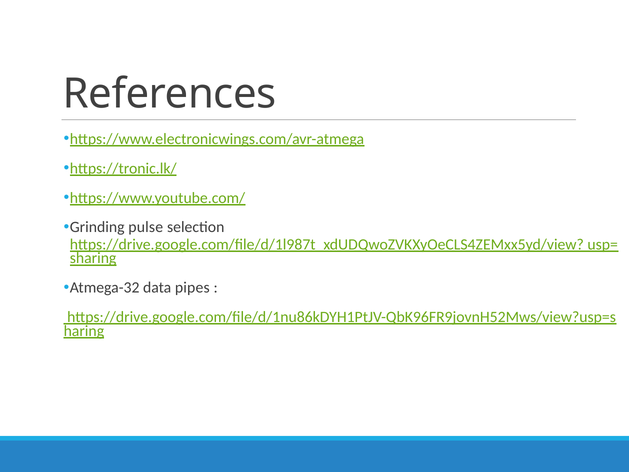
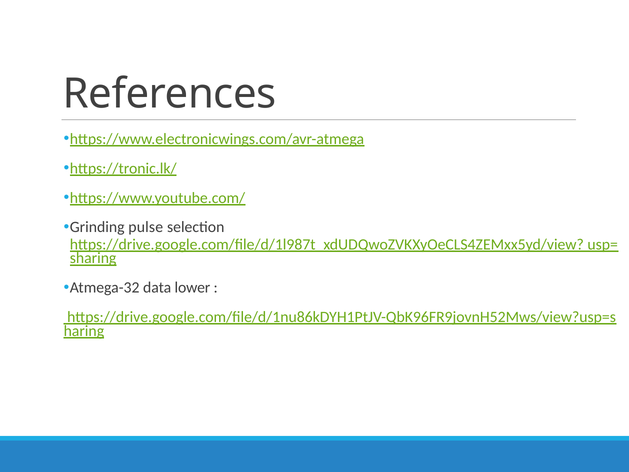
pipes: pipes -> lower (192, 287)
